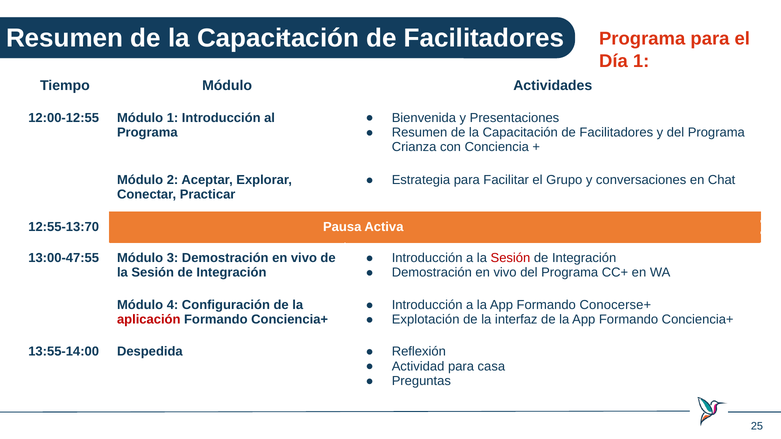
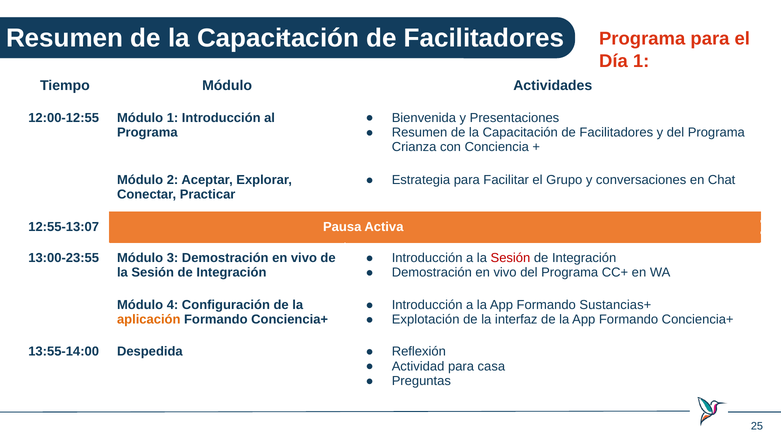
12:55-13:70: 12:55-13:70 -> 12:55-13:07 (64, 227)
13:00-47:55: 13:00-47:55 -> 13:00-23:55 (64, 258)
Conocerse+: Conocerse+ -> Sustancias+ (615, 305)
aplicación colour: red -> orange (149, 320)
